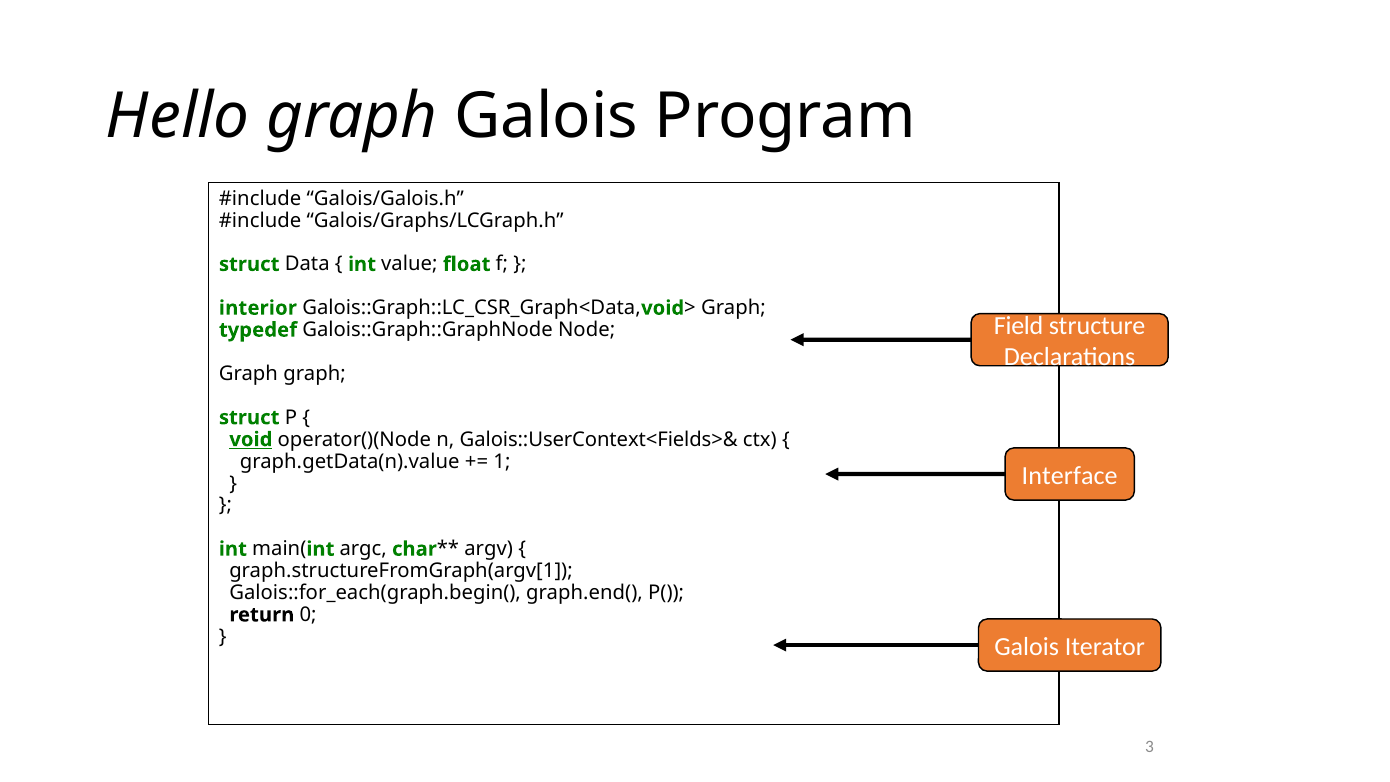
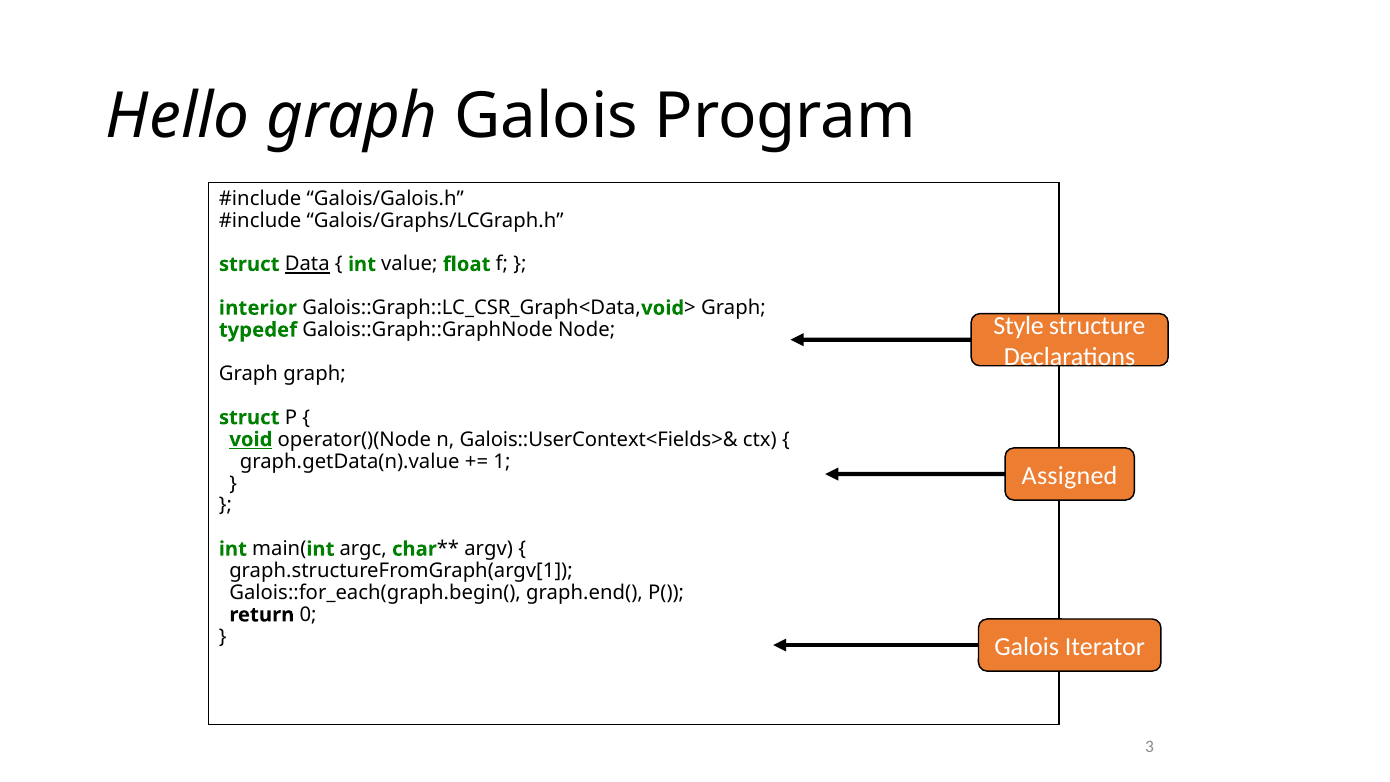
Data underline: none -> present (307, 264)
Field: Field -> Style (1019, 326)
Interface: Interface -> Assigned (1070, 476)
